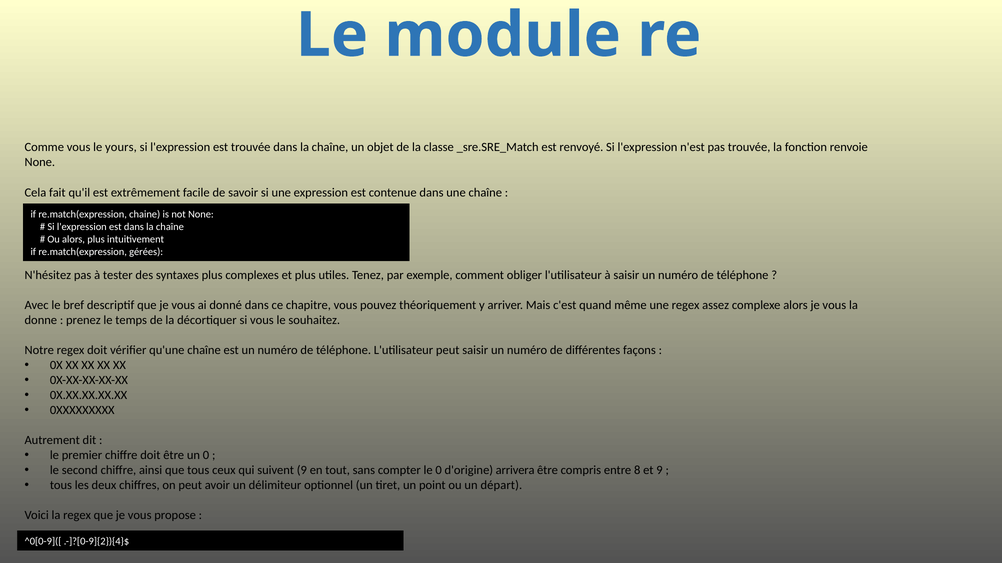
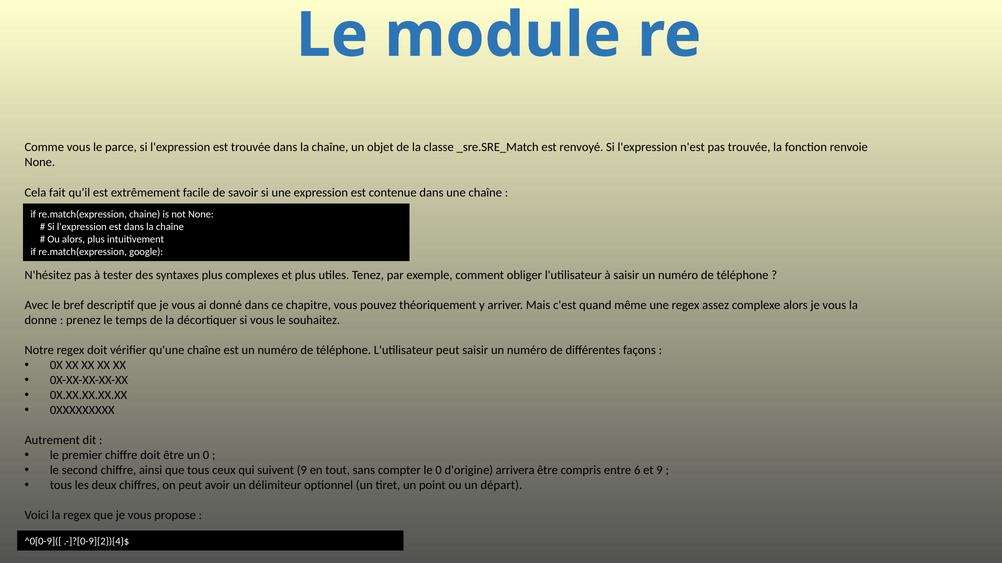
yours: yours -> parce (121, 148)
gérées: gérées -> google (146, 252)
8: 8 -> 6 (637, 471)
